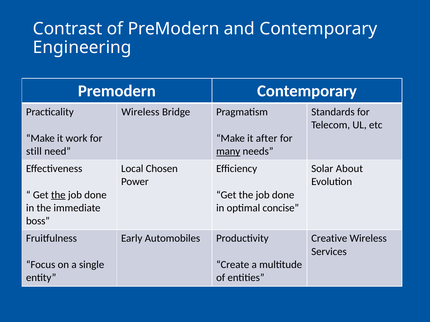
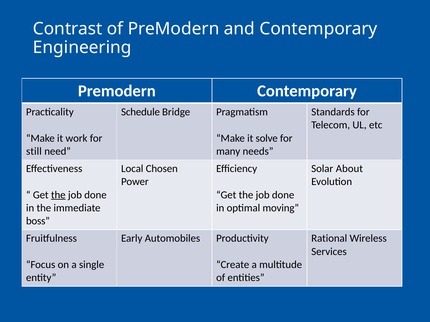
Wireless: Wireless -> Schedule (140, 112)
after: after -> solve (267, 138)
many underline: present -> none (228, 151)
concise: concise -> moving (281, 208)
Creative: Creative -> Rational (329, 239)
